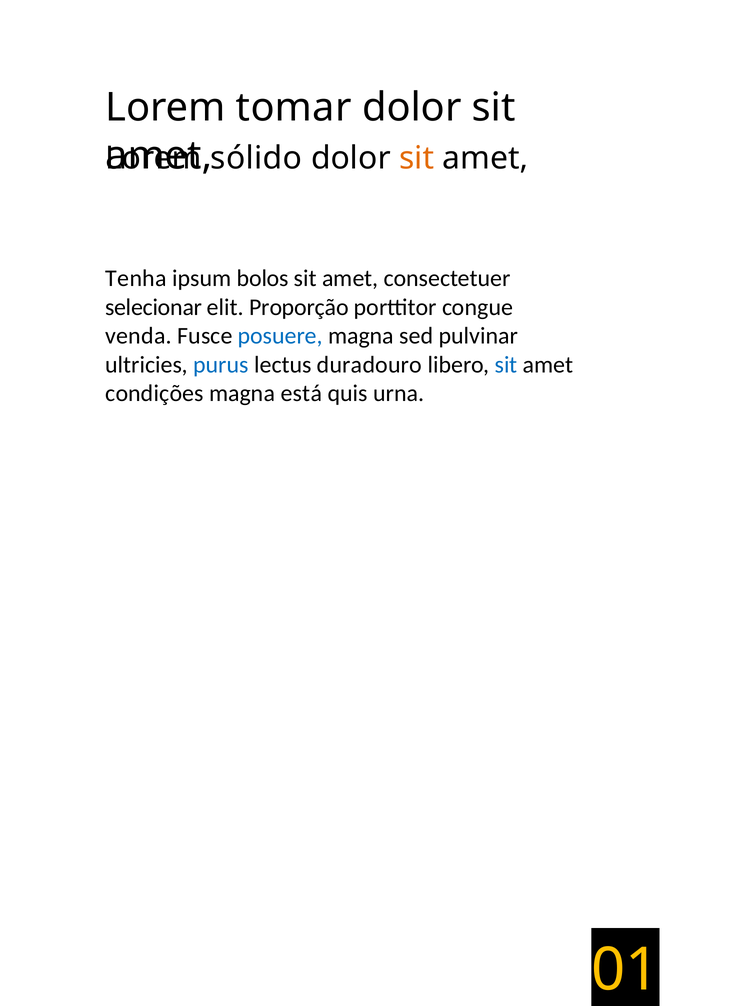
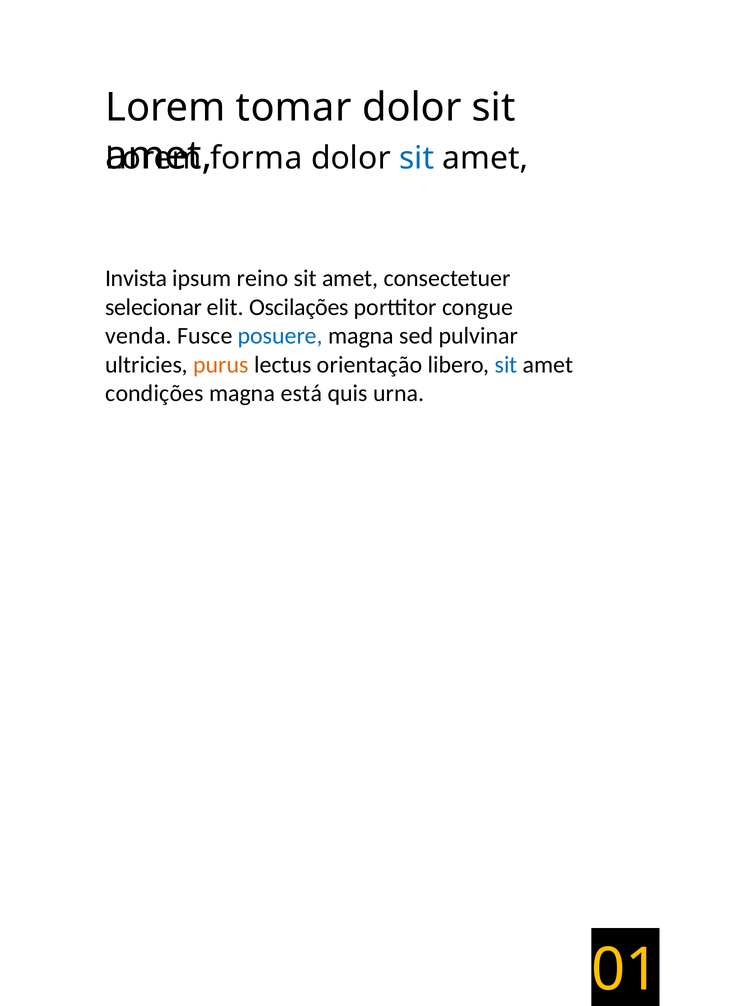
sólido: sólido -> forma (256, 158)
sit colour: orange -> blue (417, 158)
Tenha: Tenha -> Invista (136, 278)
bolos: bolos -> reino (262, 278)
Proporção: Proporção -> Oscilações (299, 307)
purus colour: blue -> orange (221, 364)
duradouro: duradouro -> orientação (370, 364)
